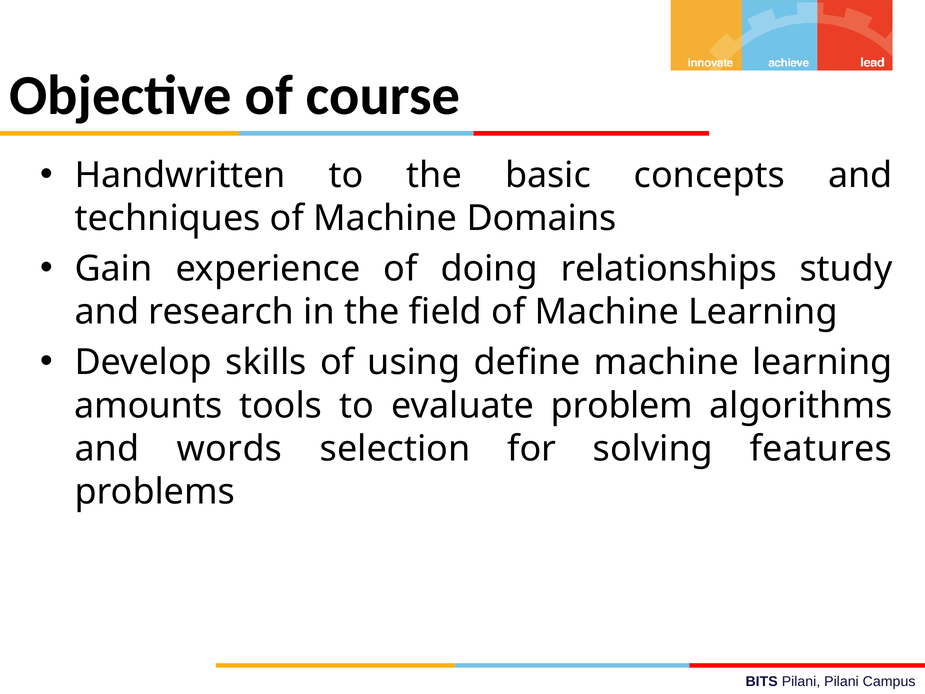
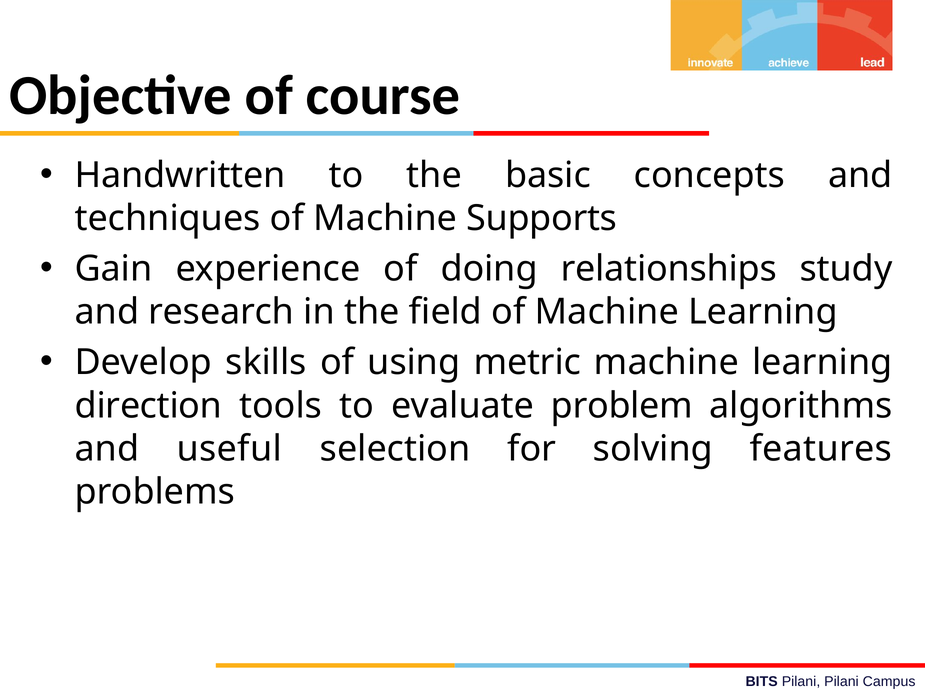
Domains: Domains -> Supports (542, 218)
define: define -> metric (527, 362)
amounts: amounts -> direction (148, 406)
words: words -> useful (229, 449)
